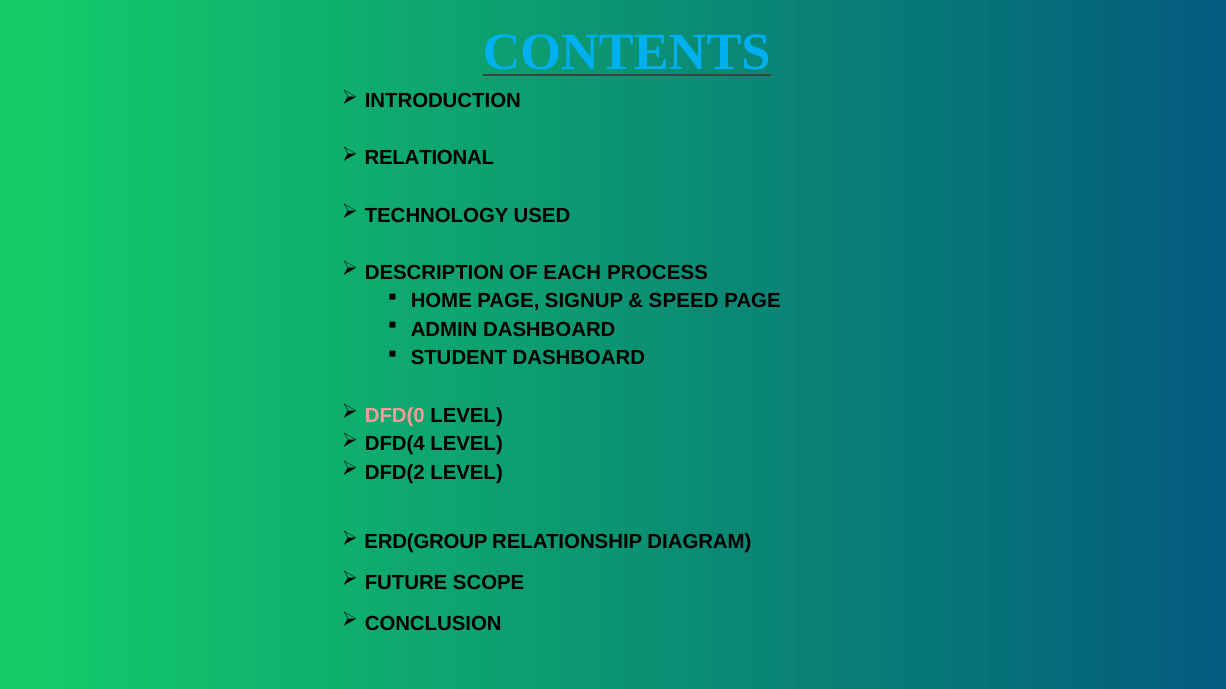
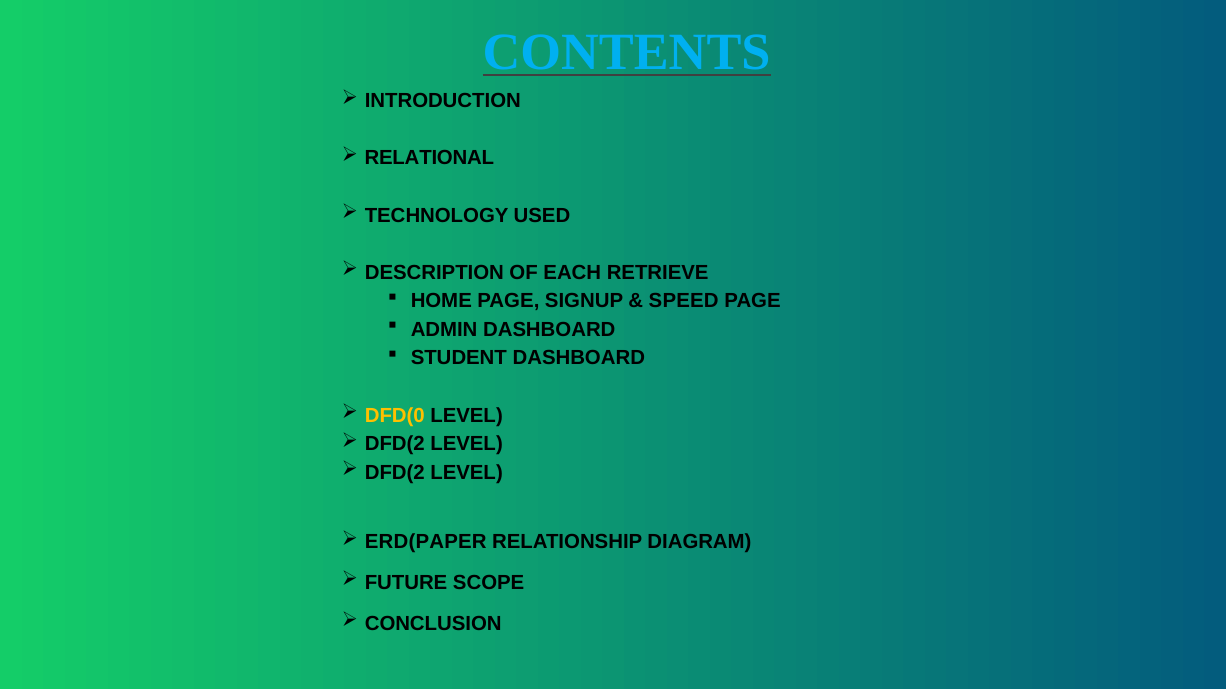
PROCESS: PROCESS -> RETRIEVE (658, 273)
DFD(0 colour: pink -> yellow (395, 416)
DFD(4: DFD(4 -> DFD(2 (395, 444)
ERD(GROUP: ERD(GROUP -> ERD(PAPER (426, 542)
